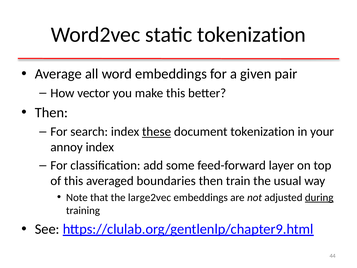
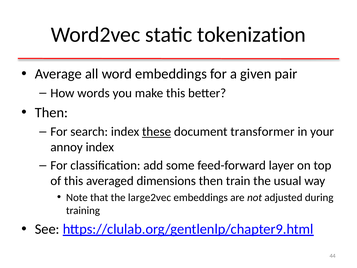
vector: vector -> words (93, 93)
document tokenization: tokenization -> transformer (262, 132)
boundaries: boundaries -> dimensions (166, 181)
during underline: present -> none (319, 197)
